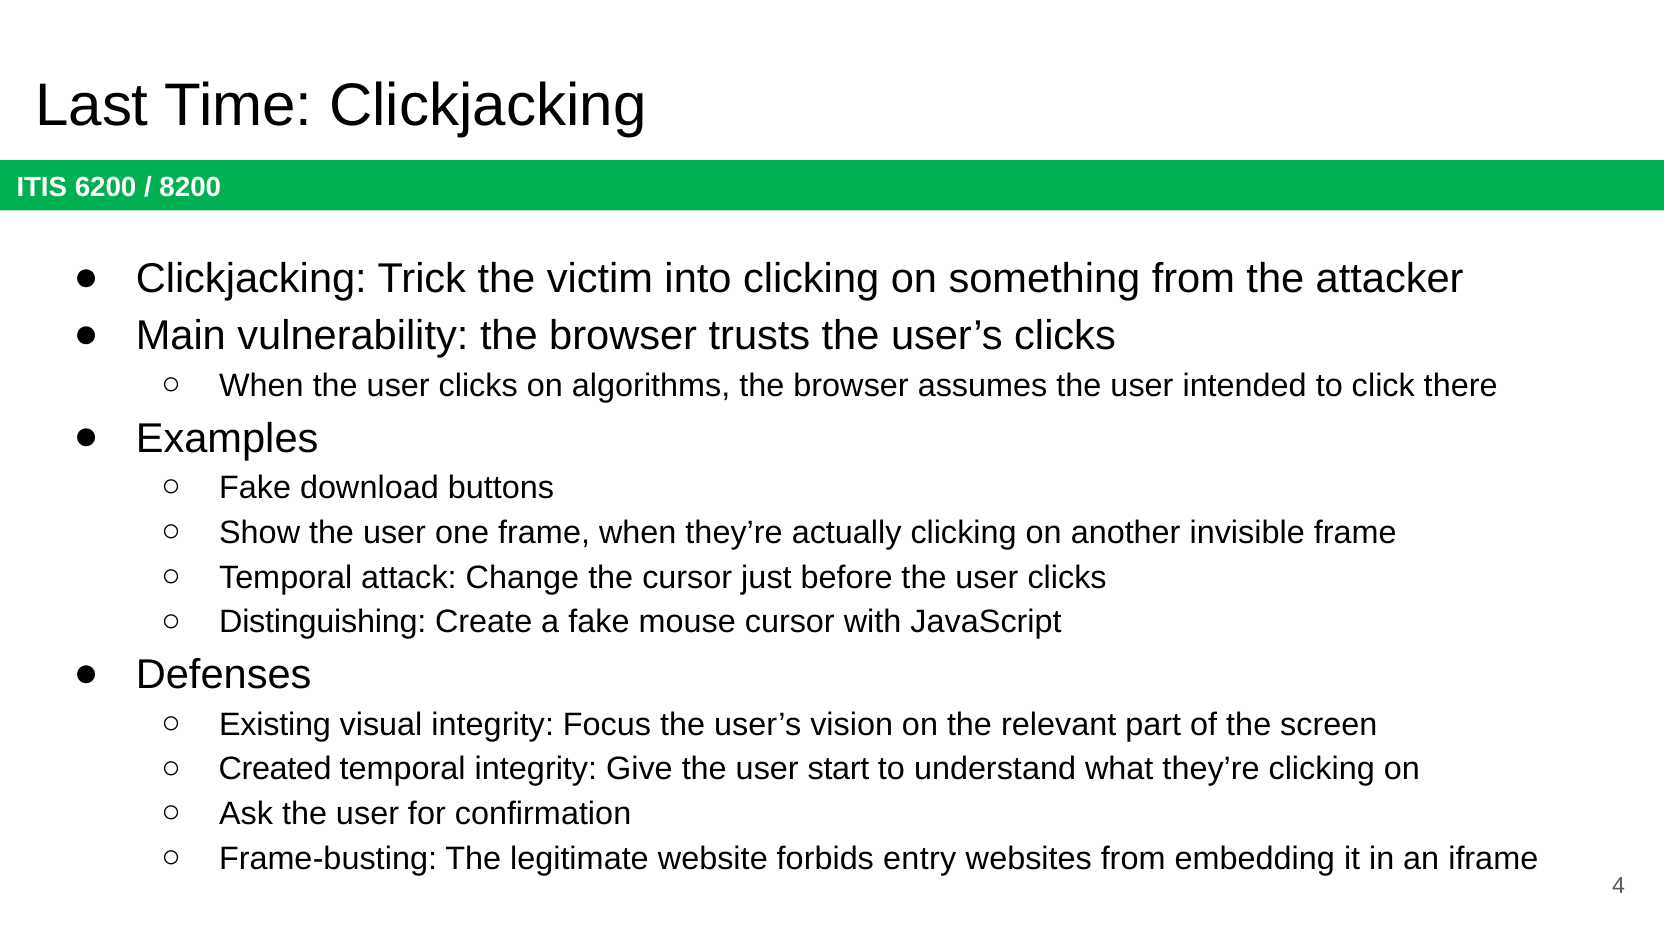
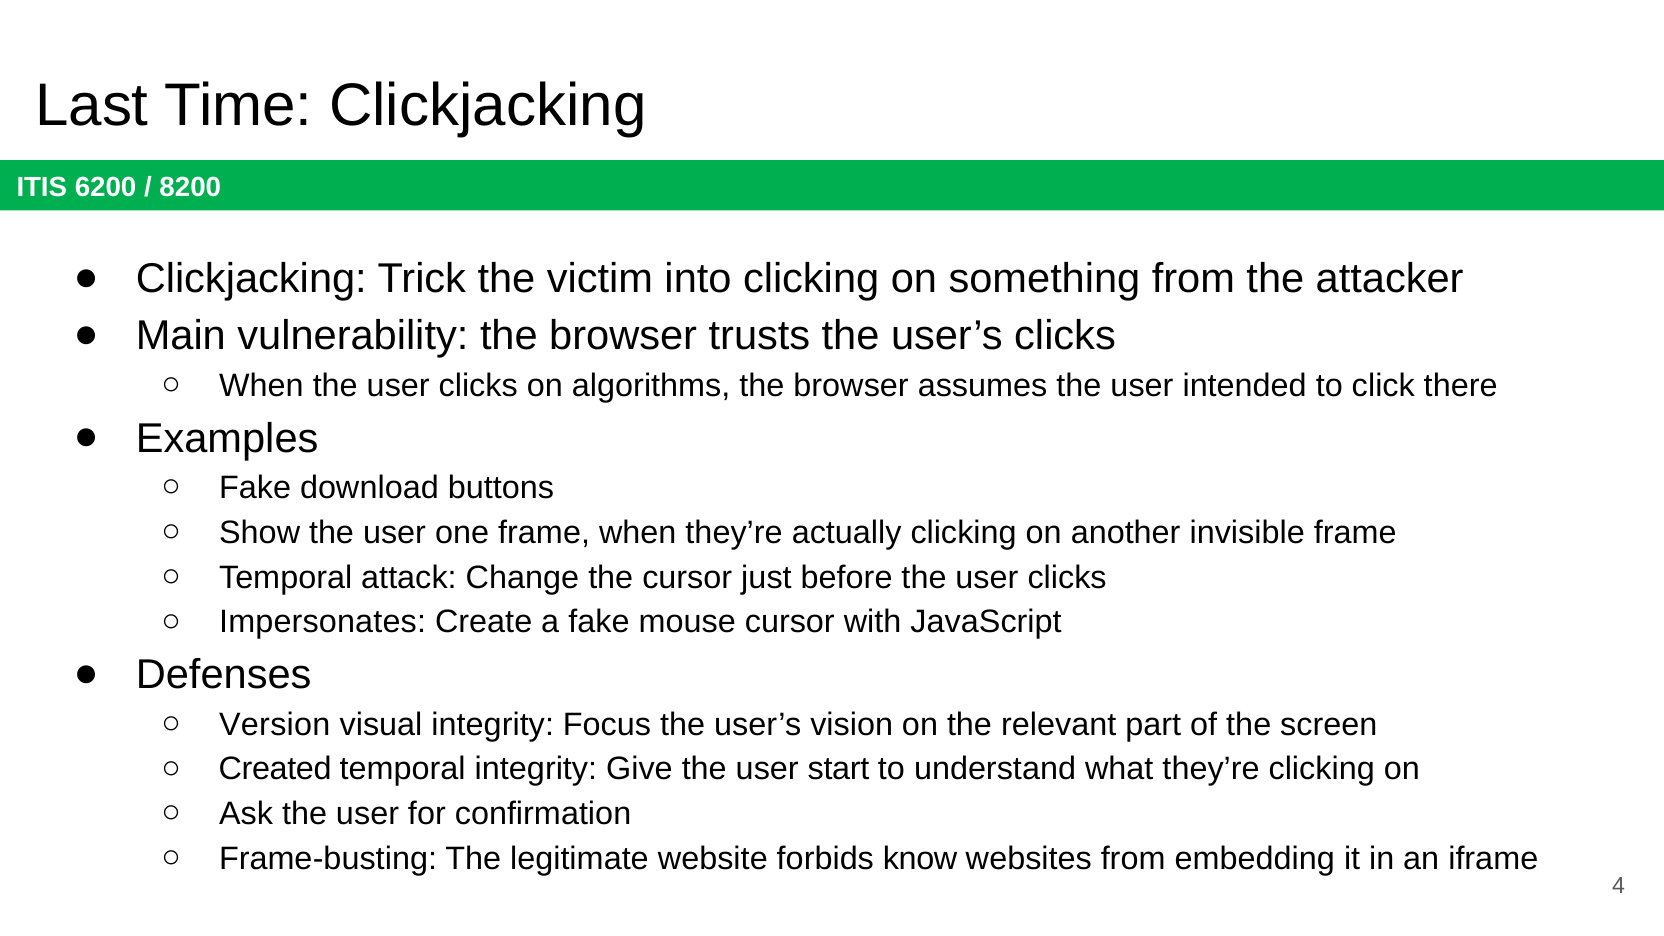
Distinguishing: Distinguishing -> Impersonates (323, 622)
Existing: Existing -> Version (275, 724)
entry: entry -> know (920, 859)
